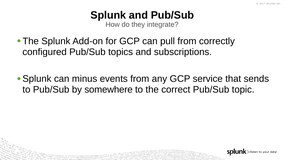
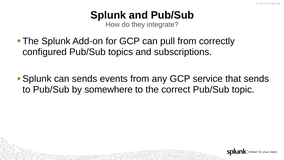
can minus: minus -> sends (85, 79)
